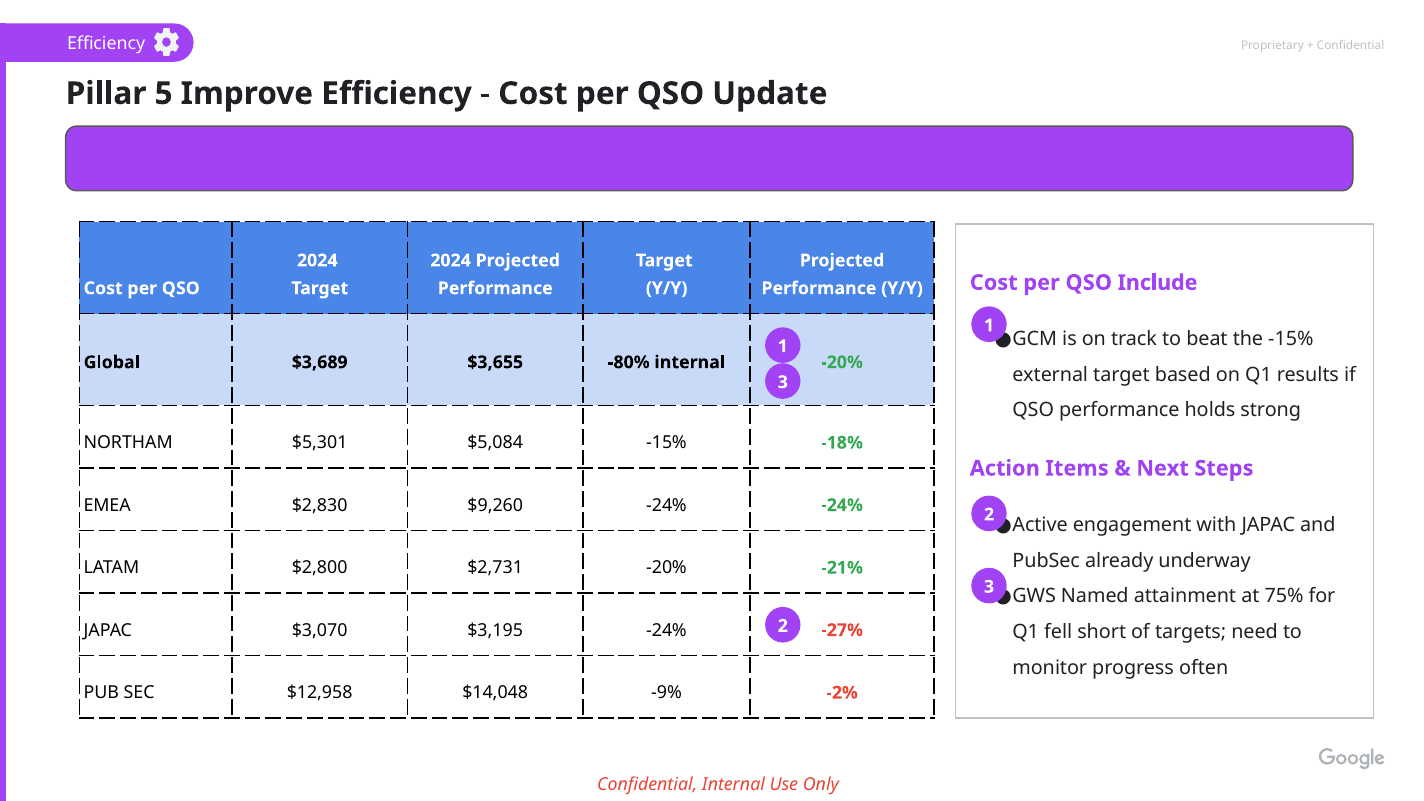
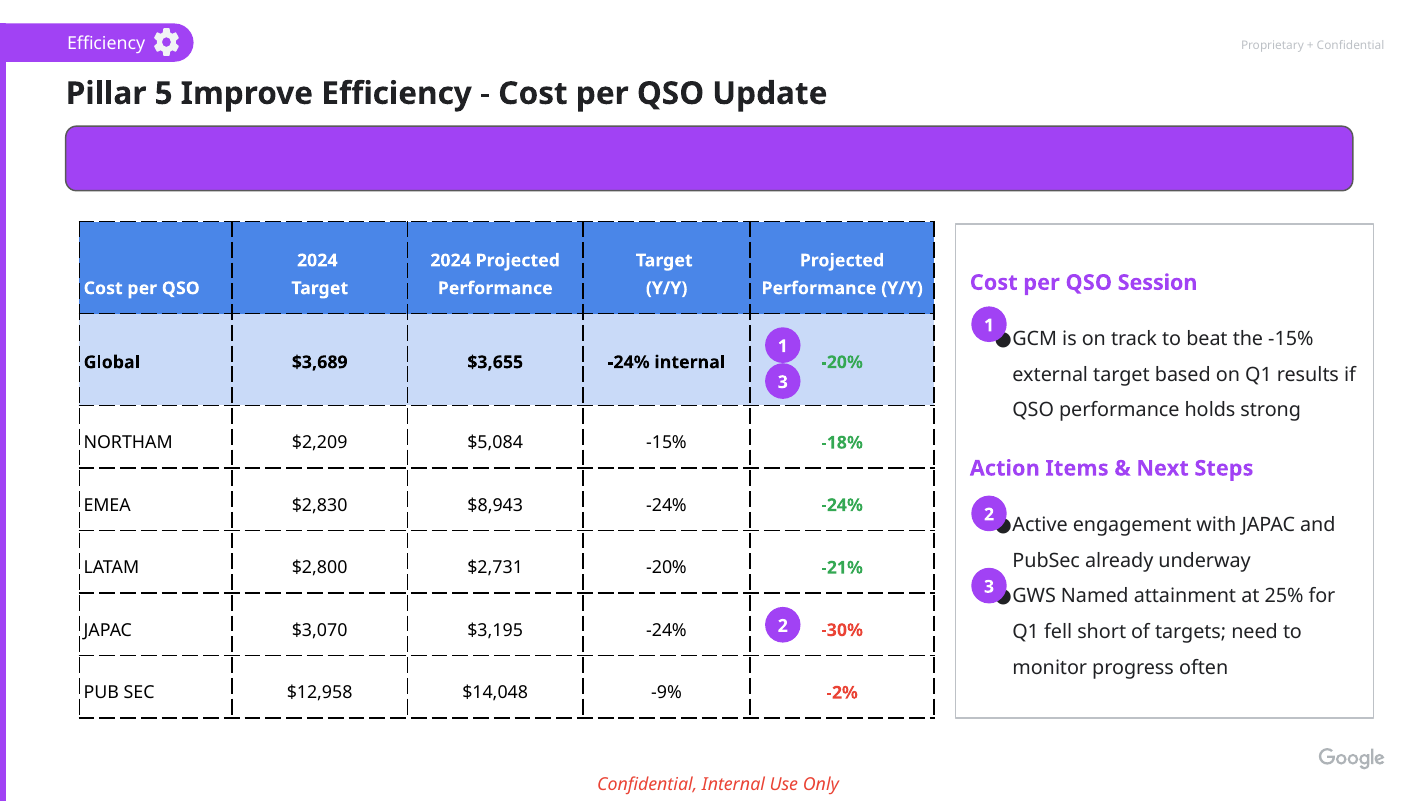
Include: Include -> Session (1158, 283)
$3,655 -80%: -80% -> -24% (629, 362)
$5,301: $5,301 -> $2,209 (320, 443)
$9,260: $9,260 -> $8,943 (495, 505)
75%: 75% -> 25% (1284, 596)
-27%: -27% -> -30% (842, 630)
